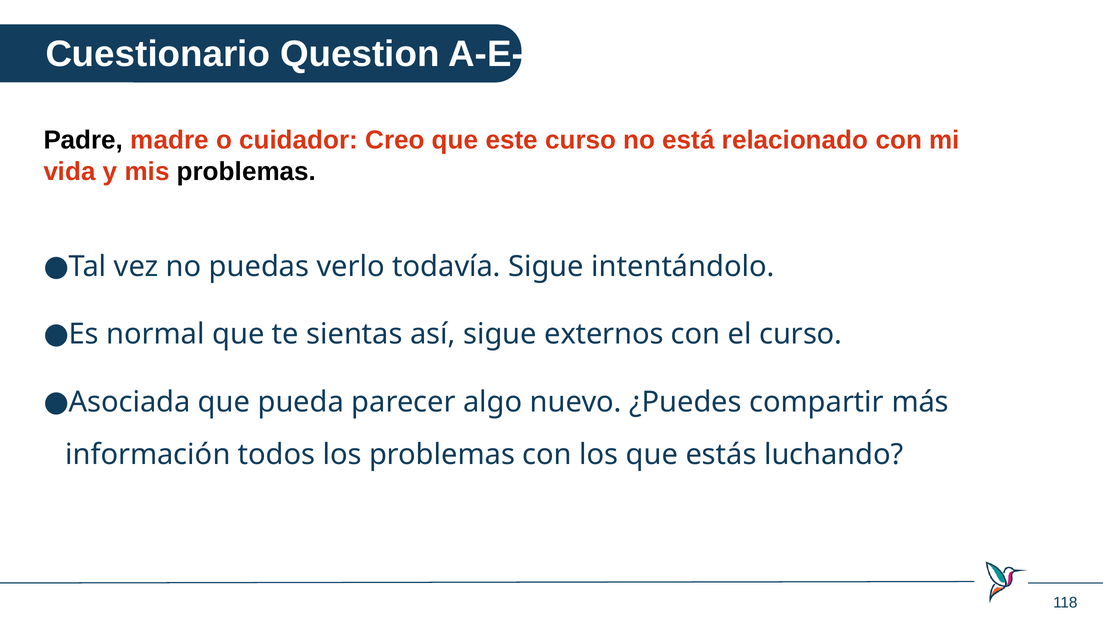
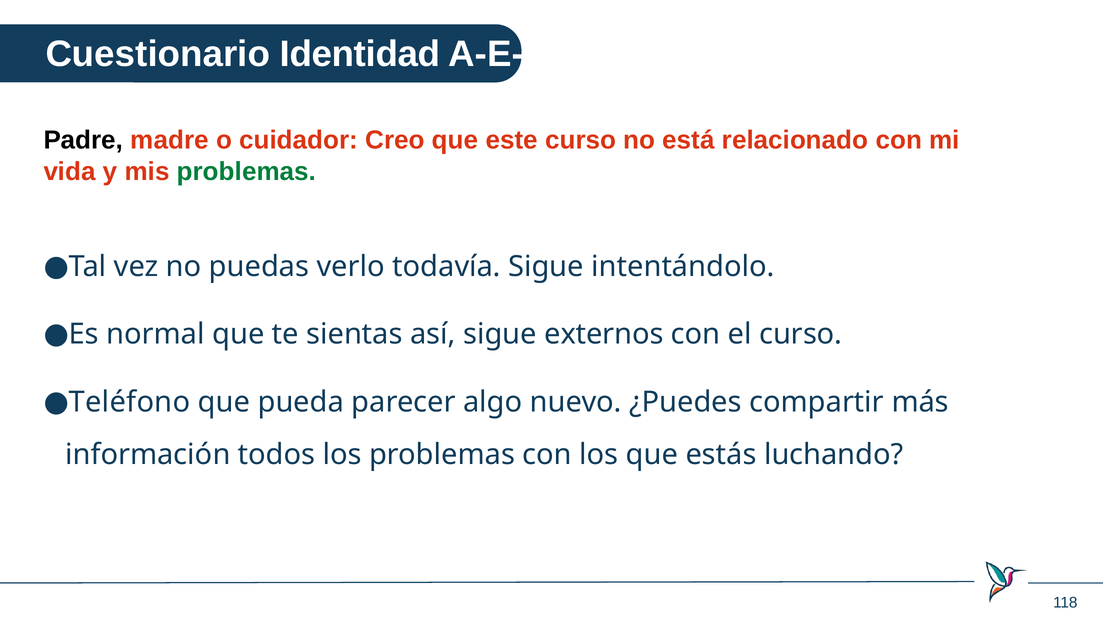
Question: Question -> Identidad (360, 54)
problemas colour: black -> green (246, 171)
Asociada: Asociada -> Teléfono (130, 402)
